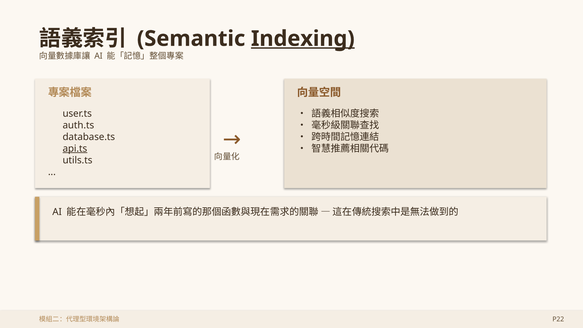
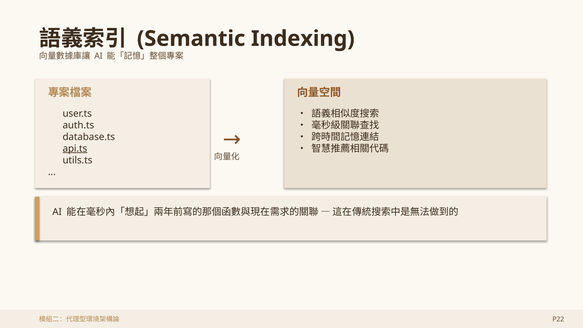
Indexing underline: present -> none (303, 39)
